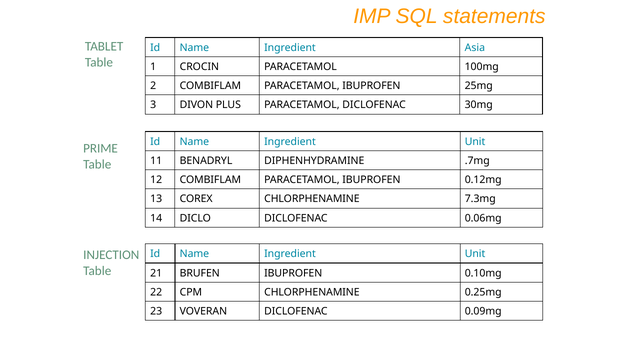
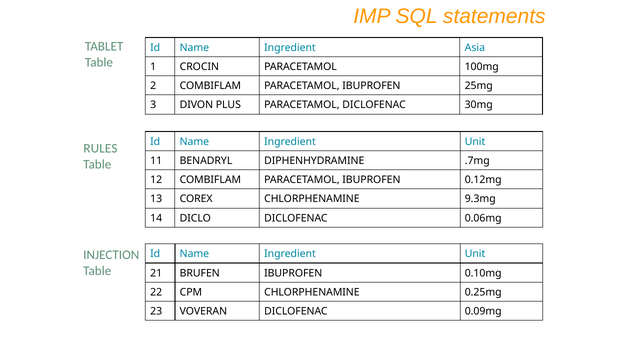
PRIME: PRIME -> RULES (100, 148)
7.3mg: 7.3mg -> 9.3mg (480, 199)
